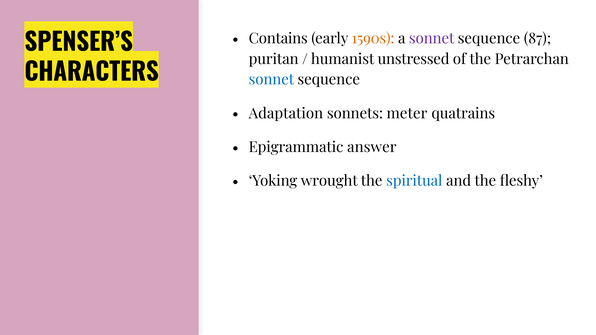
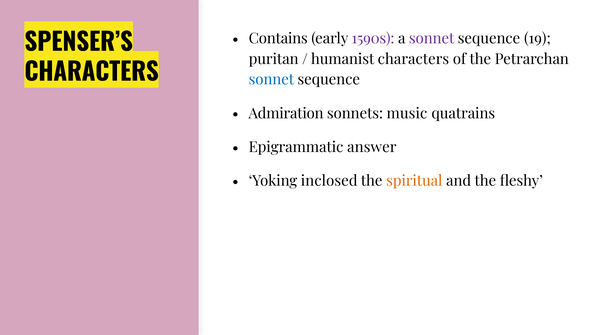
1590s colour: orange -> purple (373, 39)
87: 87 -> 19 (537, 39)
humanist unstressed: unstressed -> characters (413, 59)
Adaptation: Adaptation -> Admiration (286, 114)
meter: meter -> music (407, 114)
wrought: wrought -> inclosed (329, 181)
spiritual colour: blue -> orange (414, 181)
